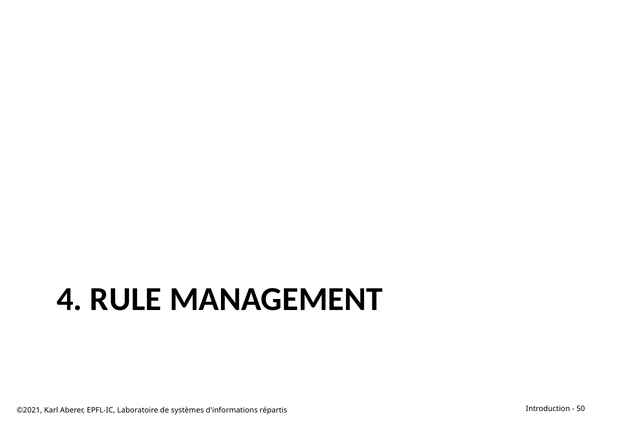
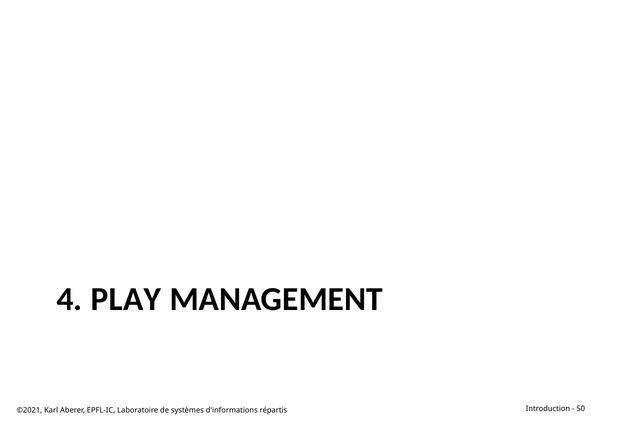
RULE: RULE -> PLAY (126, 299)
